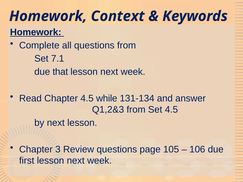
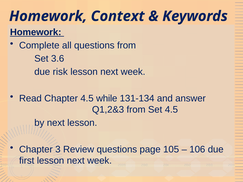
7.1: 7.1 -> 3.6 (58, 59)
that: that -> risk (60, 72)
